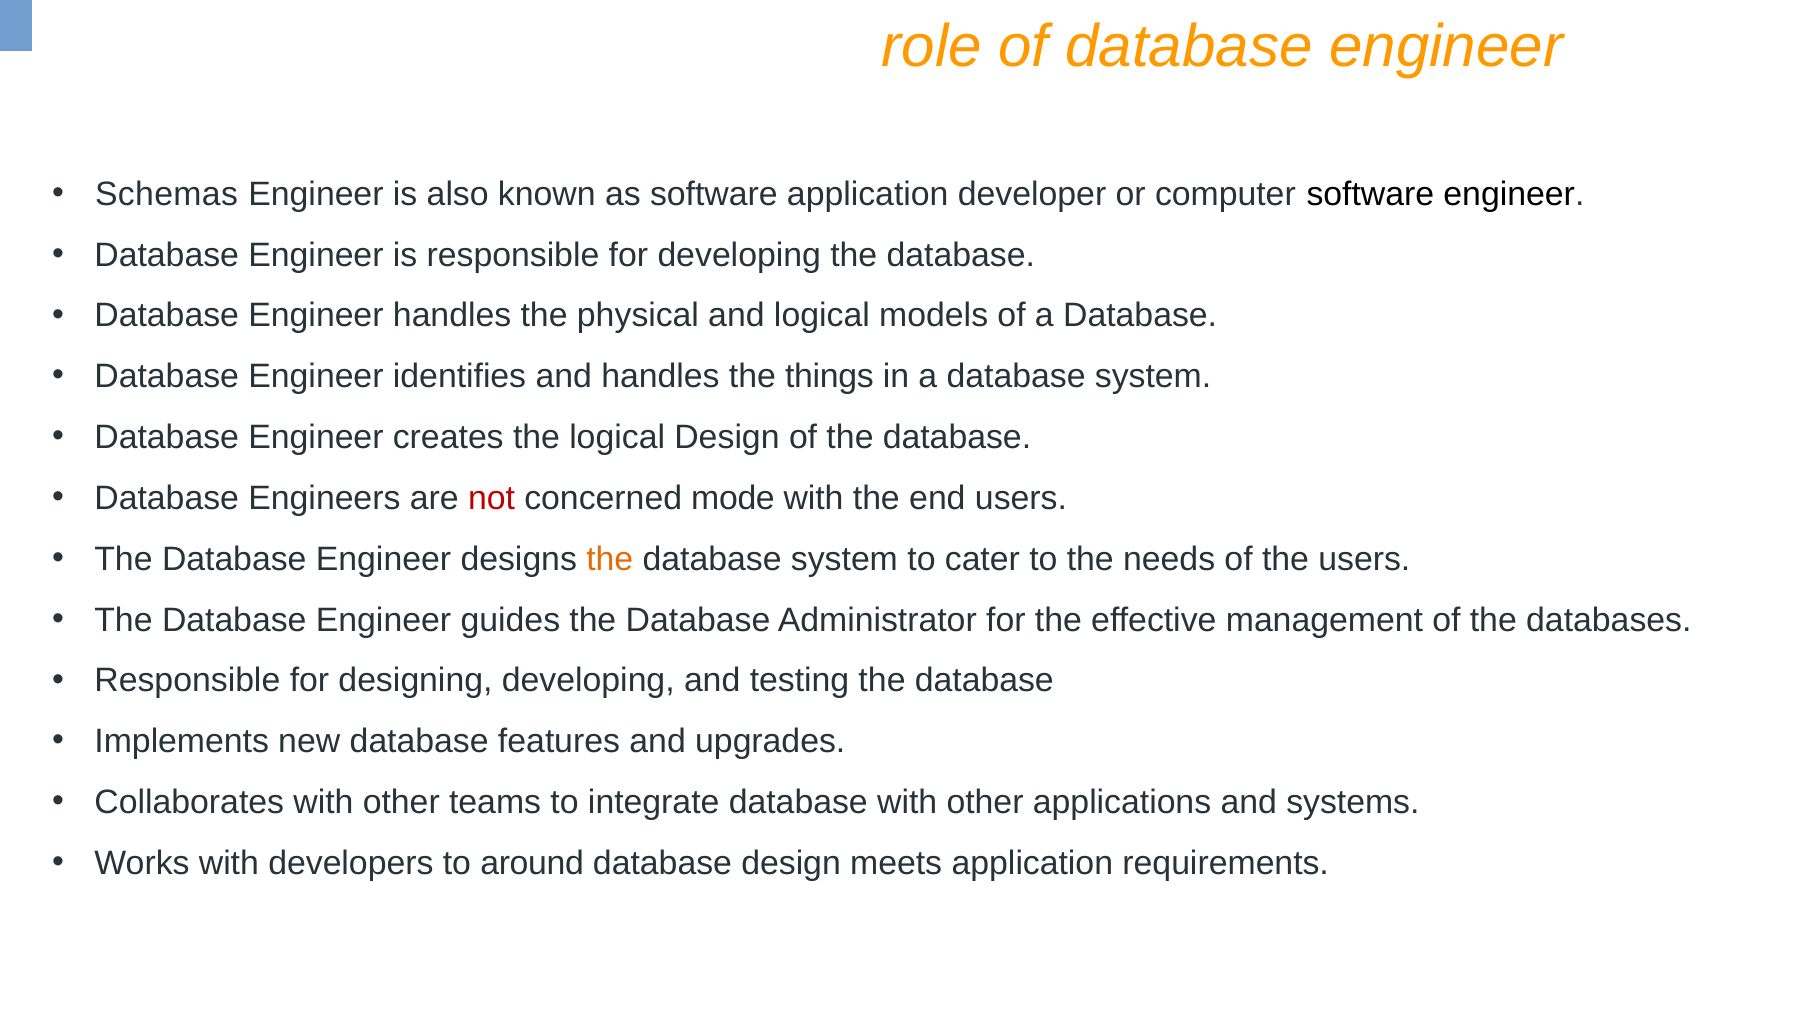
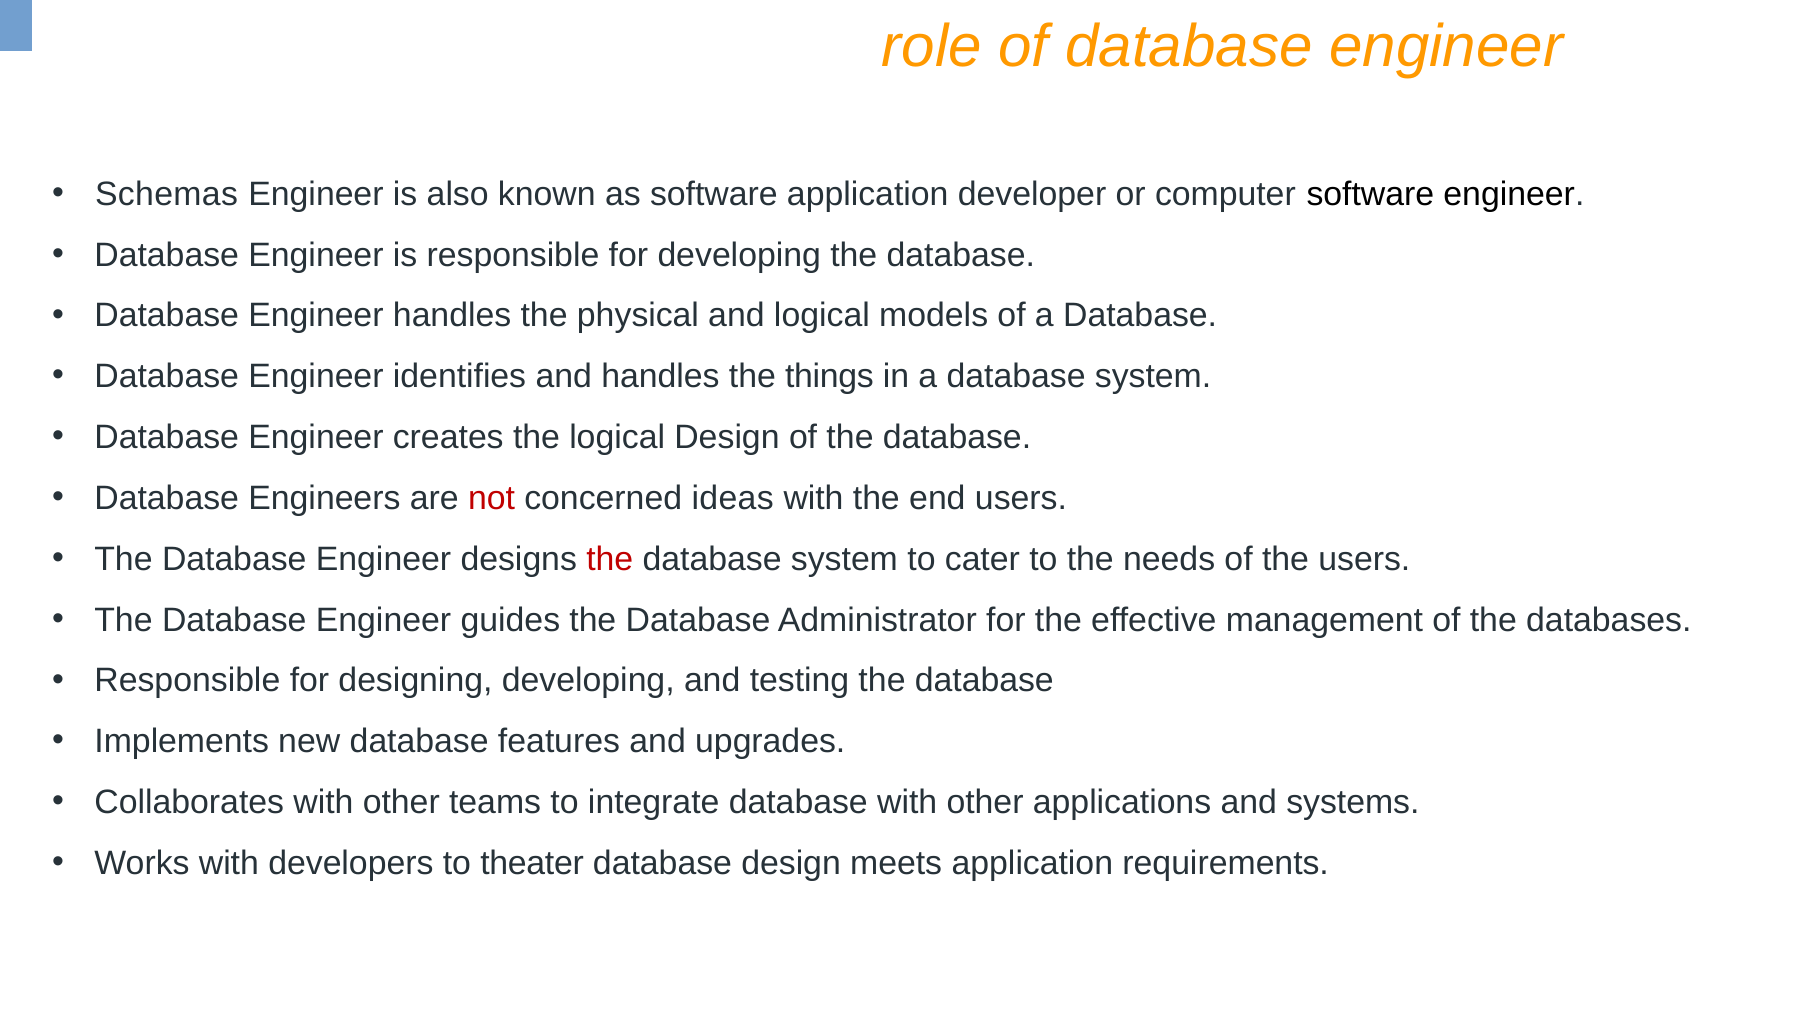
mode: mode -> ideas (733, 498)
the colour: orange -> red (610, 559)
around: around -> theater (532, 863)
